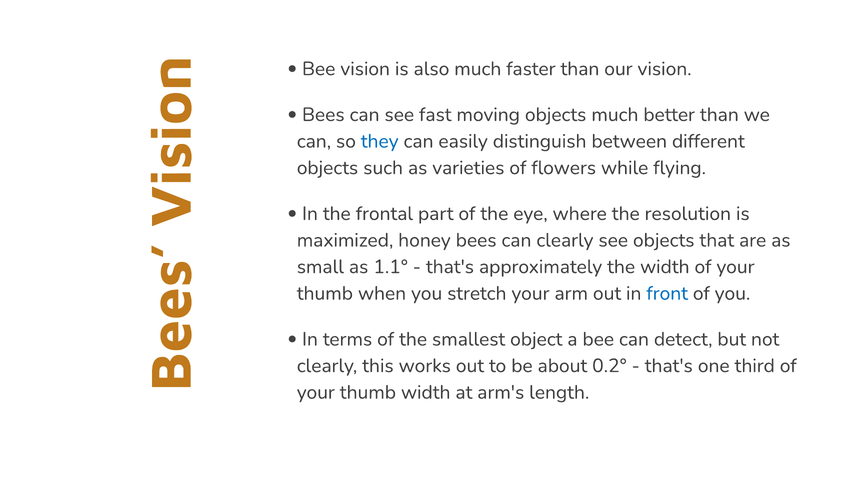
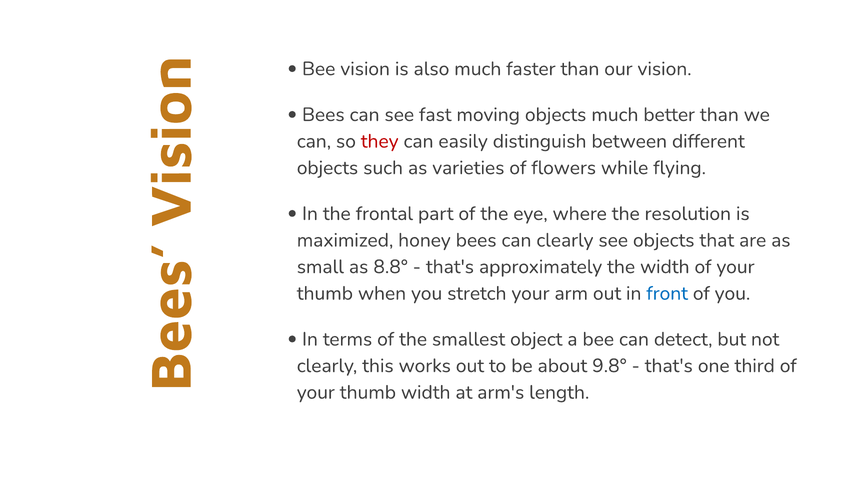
they colour: blue -> red (380, 141)
1.1°: 1.1° -> 8.8° (391, 267)
0.2°: 0.2° -> 9.8° (609, 366)
